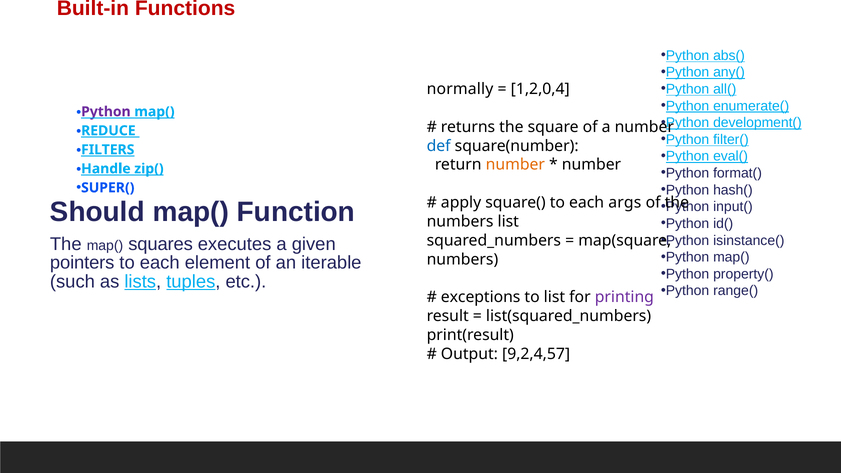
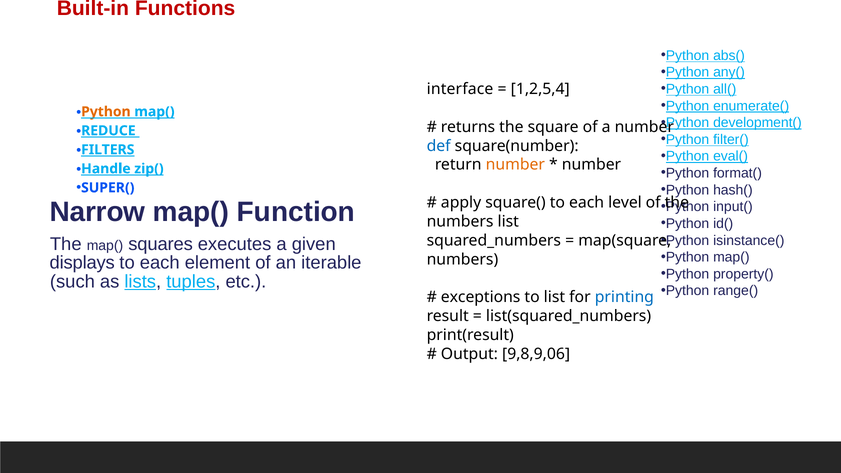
normally: normally -> interface (460, 89)
1,2,0,4: 1,2,0,4 -> 1,2,5,4 (540, 89)
Python colour: purple -> orange (106, 112)
args: args -> level (625, 203)
Should: Should -> Narrow (98, 212)
pointers: pointers -> displays (82, 263)
printing colour: purple -> blue (624, 297)
9,2,4,57: 9,2,4,57 -> 9,8,9,06 (536, 354)
